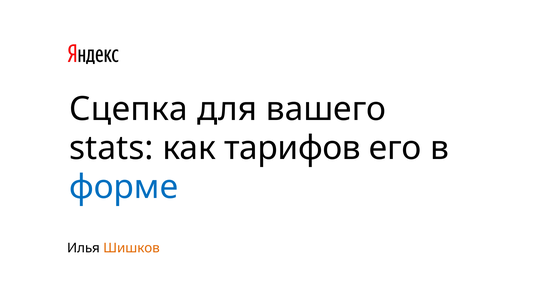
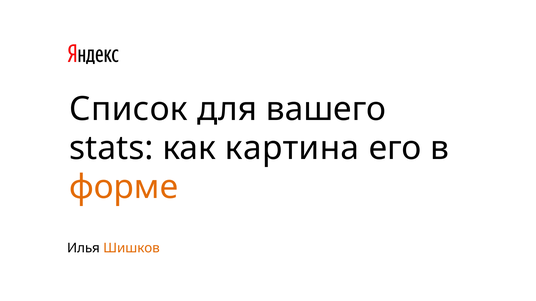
Сцепка: Сцепка -> Список (128, 109)
тарифов: тарифов -> картина (292, 148)
форме colour: blue -> orange (124, 188)
